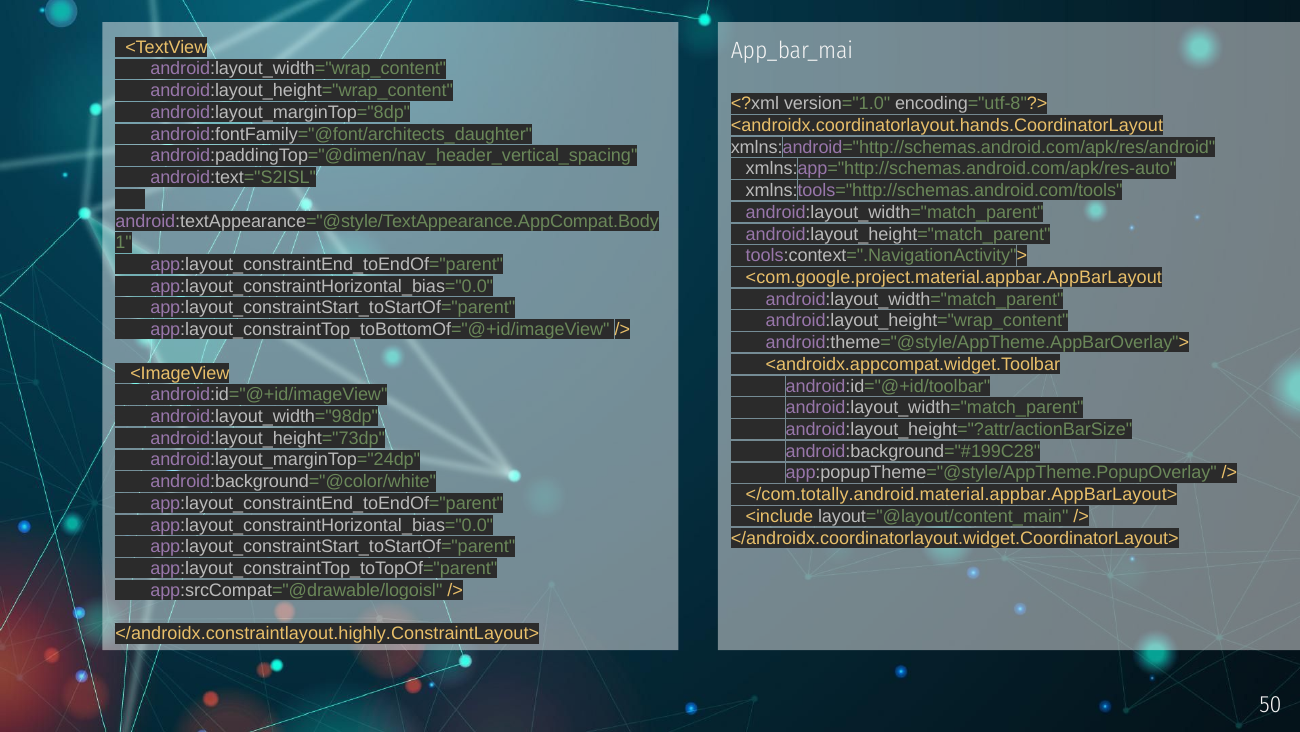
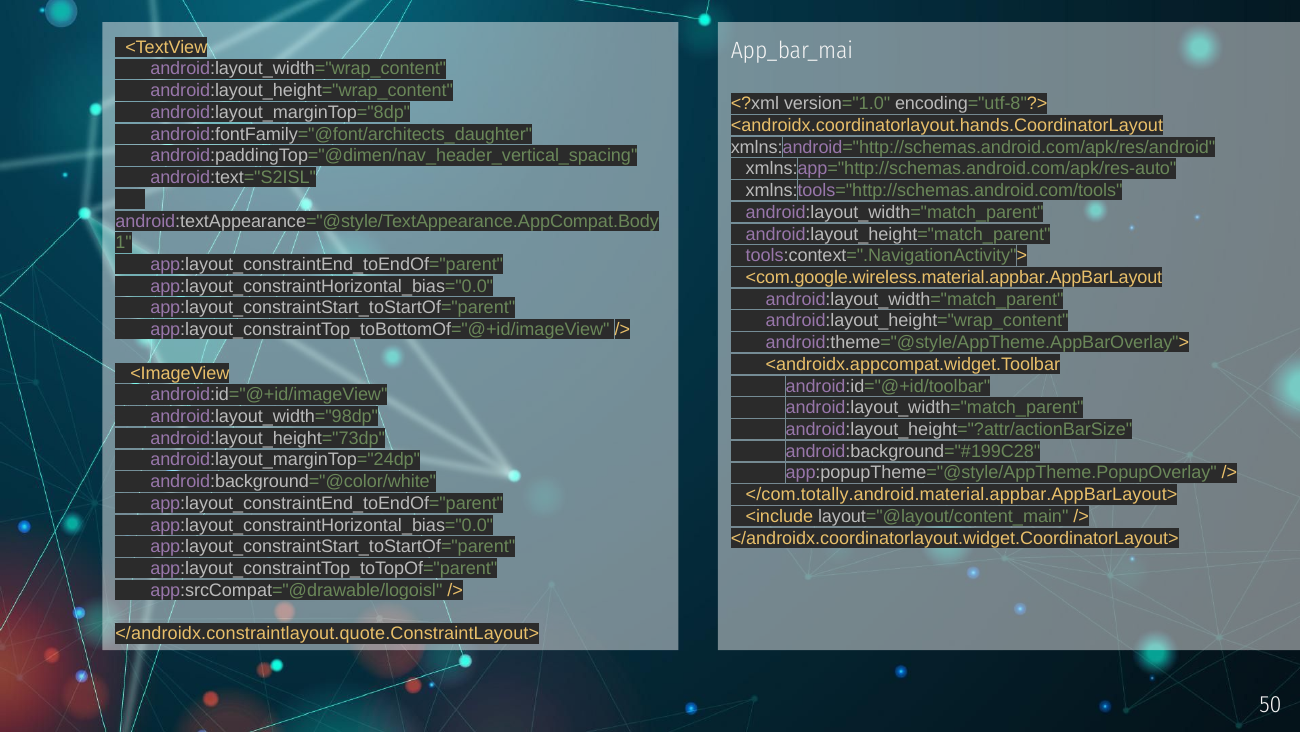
<com.google.project.material.appbar.AppBarLayout: <com.google.project.material.appbar.AppBarLayout -> <com.google.wireless.material.appbar.AppBarLayout (954, 277)
</androidx.constraintlayout.highly.ConstraintLayout>: </androidx.constraintlayout.highly.ConstraintLayout> -> </androidx.constraintlayout.quote.ConstraintLayout> (327, 633)
